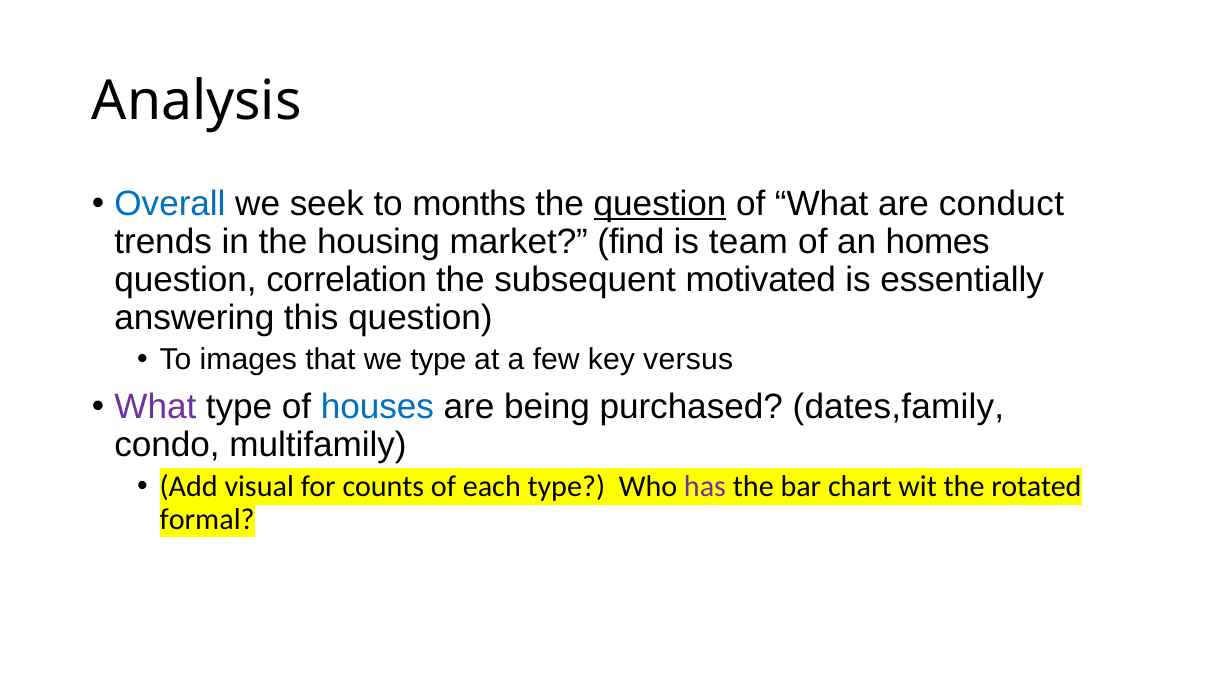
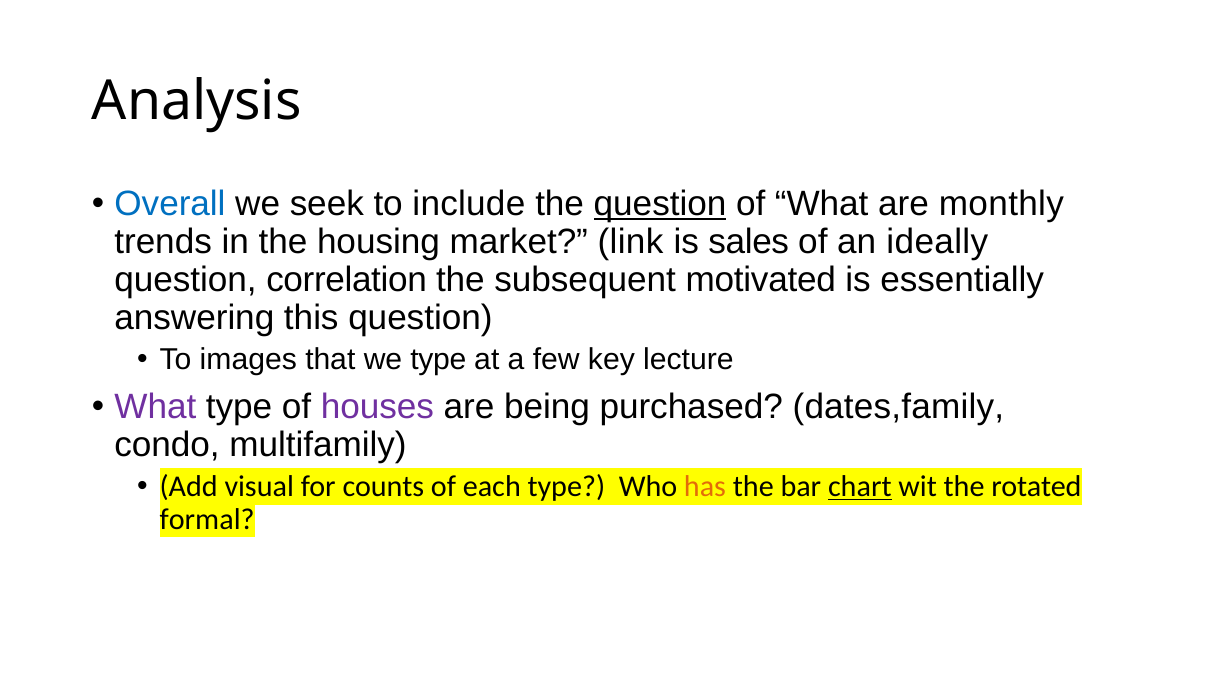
months: months -> include (469, 204)
conduct: conduct -> monthly (1001, 204)
find: find -> link (631, 242)
team: team -> sales (749, 242)
homes: homes -> ideally (937, 242)
versus: versus -> lecture (688, 359)
houses colour: blue -> purple (377, 407)
has colour: purple -> orange (705, 486)
chart underline: none -> present (860, 486)
